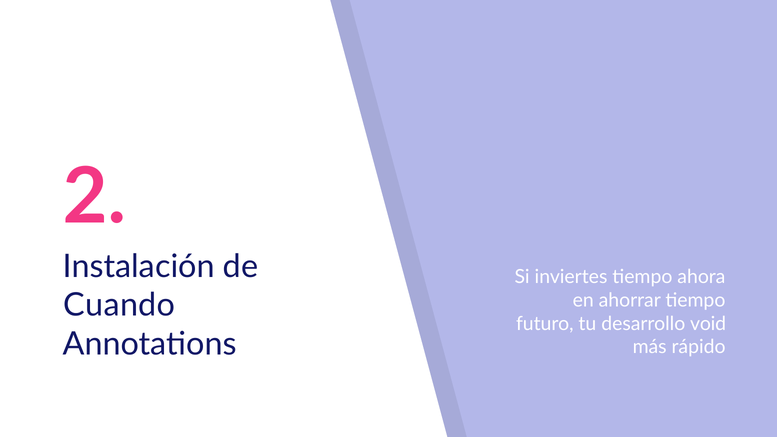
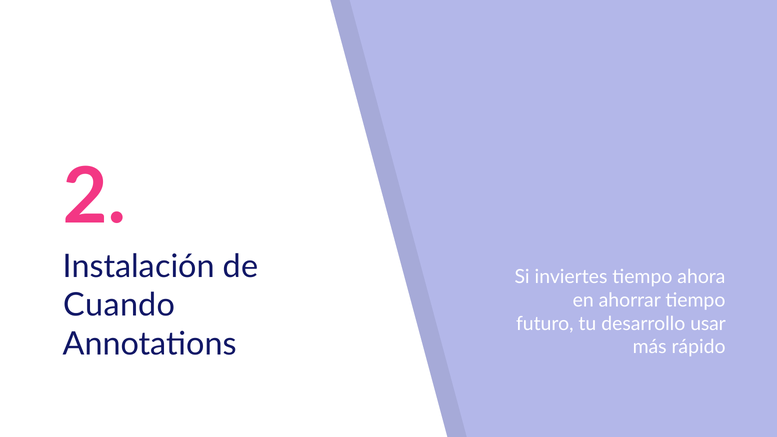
void: void -> usar (708, 324)
